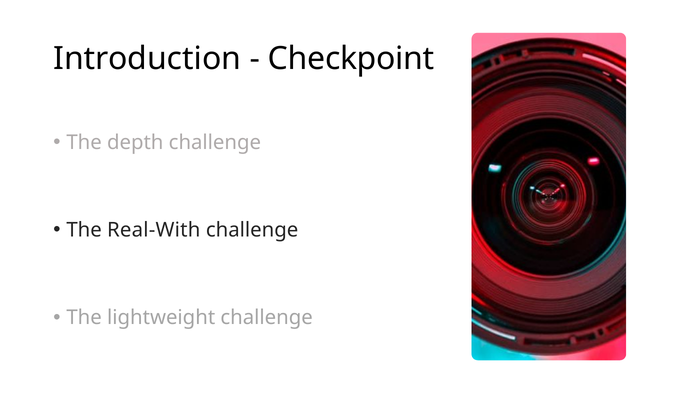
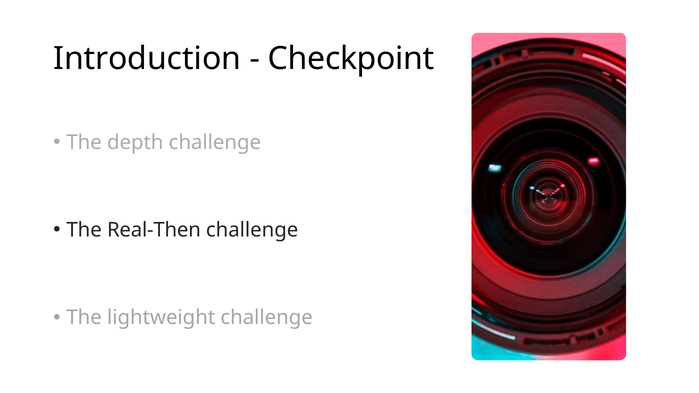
Real-With: Real-With -> Real-Then (154, 230)
